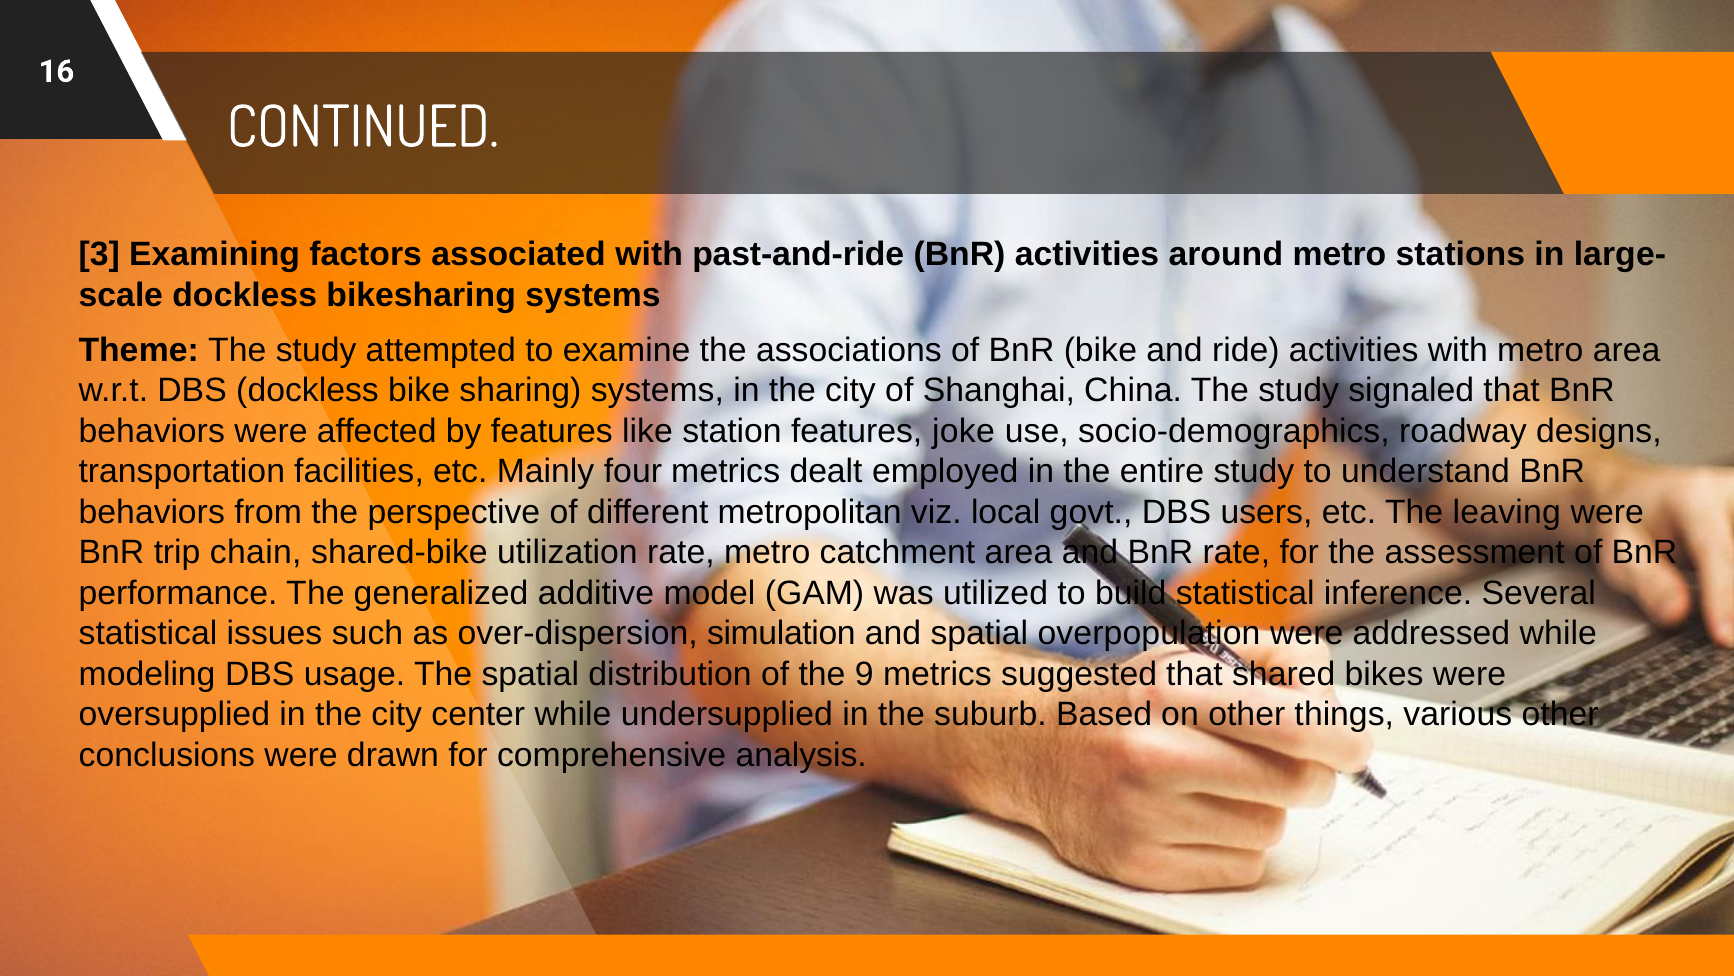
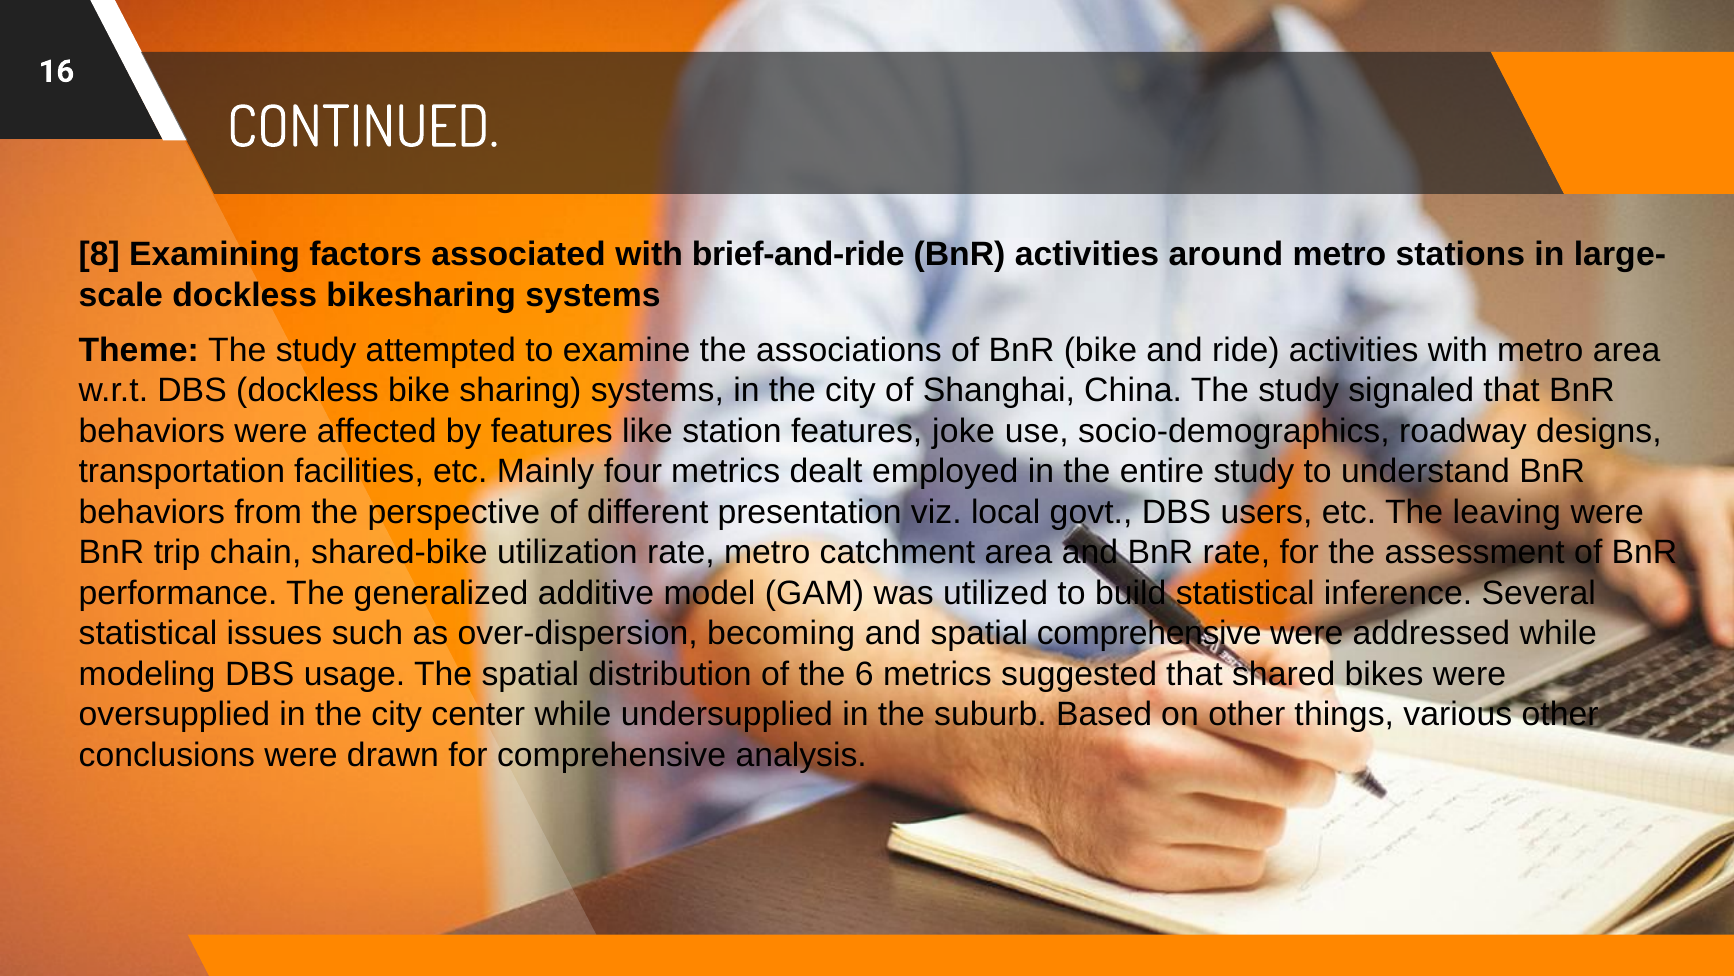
3: 3 -> 8 (99, 254)
past-and-ride: past-and-ride -> brief-and-ride (798, 254)
metropolitan: metropolitan -> presentation (810, 512)
simulation: simulation -> becoming (781, 633)
spatial overpopulation: overpopulation -> comprehensive (1149, 633)
9: 9 -> 6 (864, 674)
